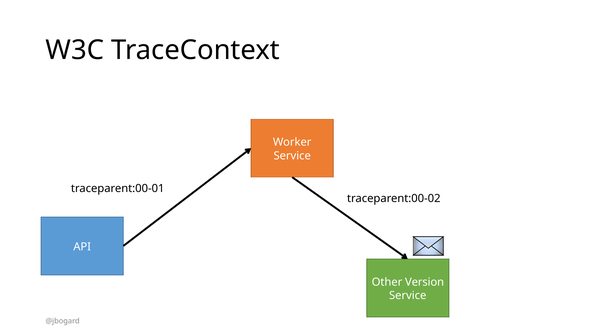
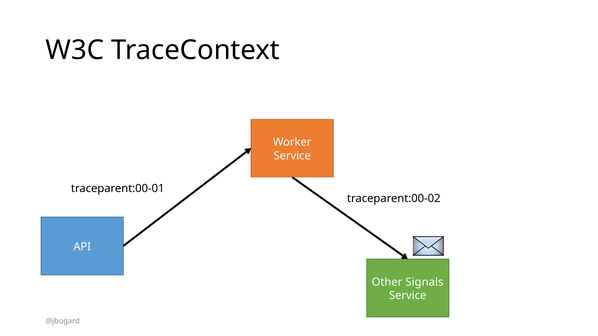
Version: Version -> Signals (424, 282)
